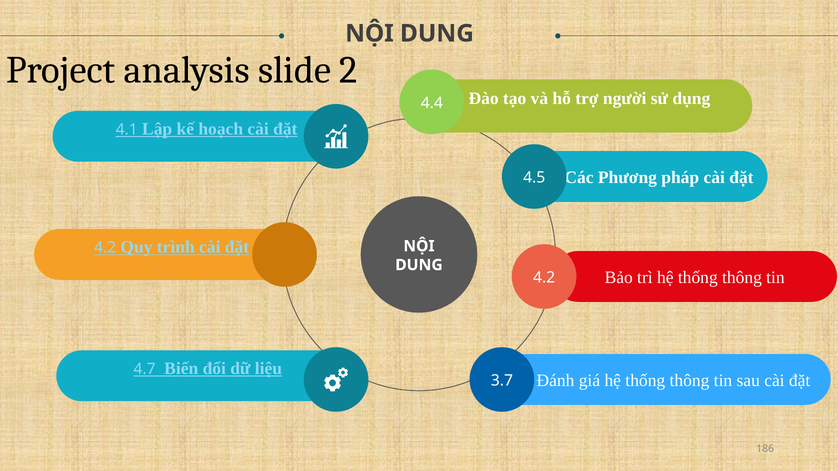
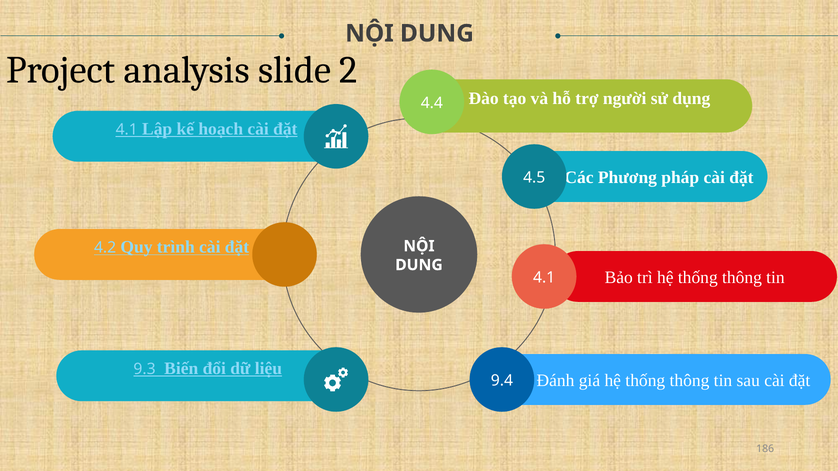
4.2: 4.2 -> 4.1 (544, 278)
4.7: 4.7 -> 9.3 (145, 369)
3.7: 3.7 -> 9.4 (502, 381)
